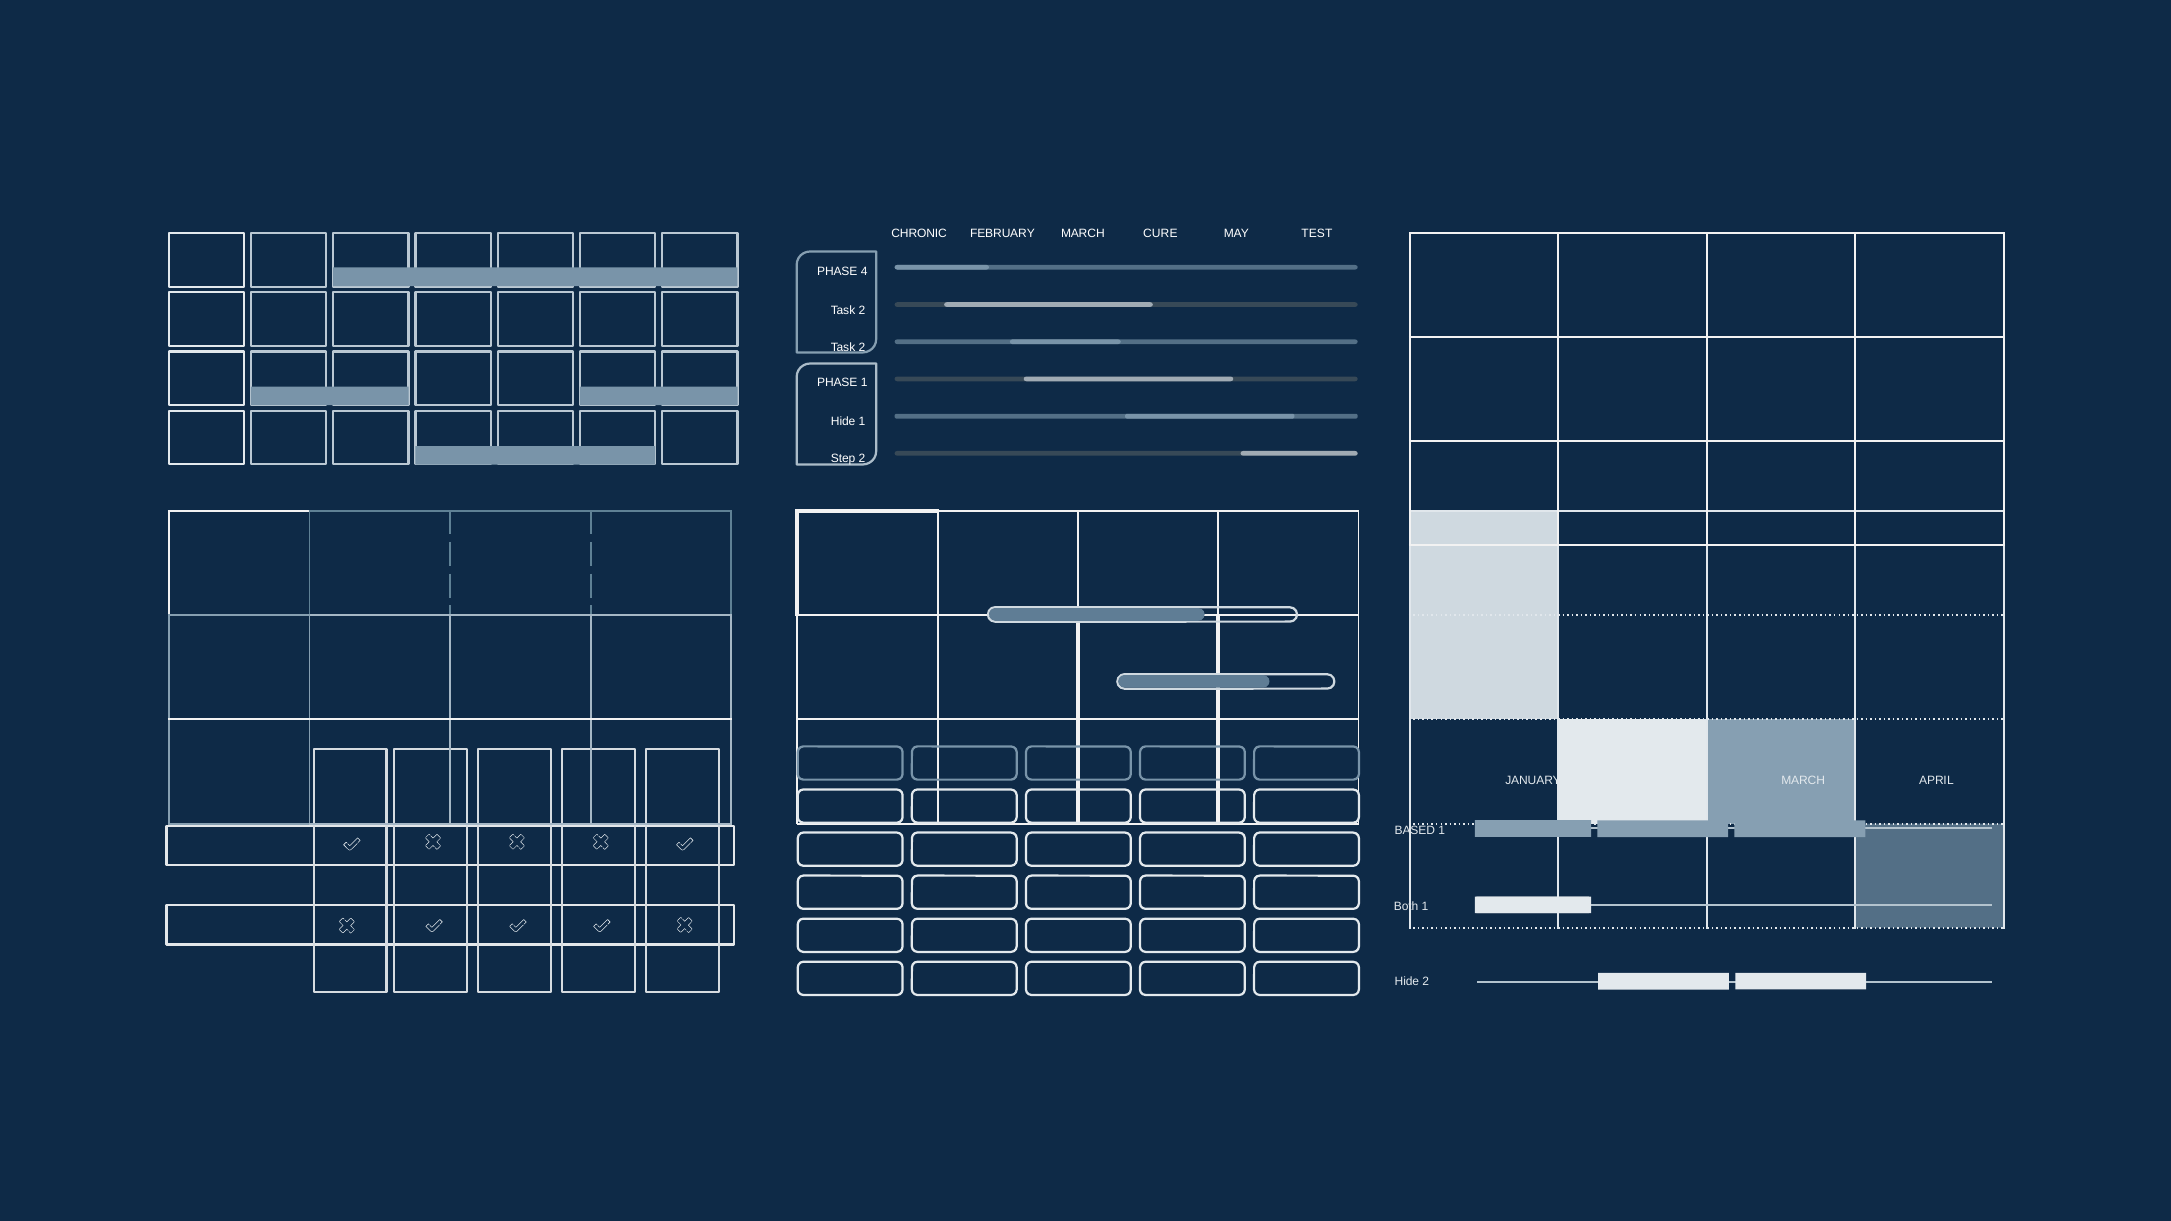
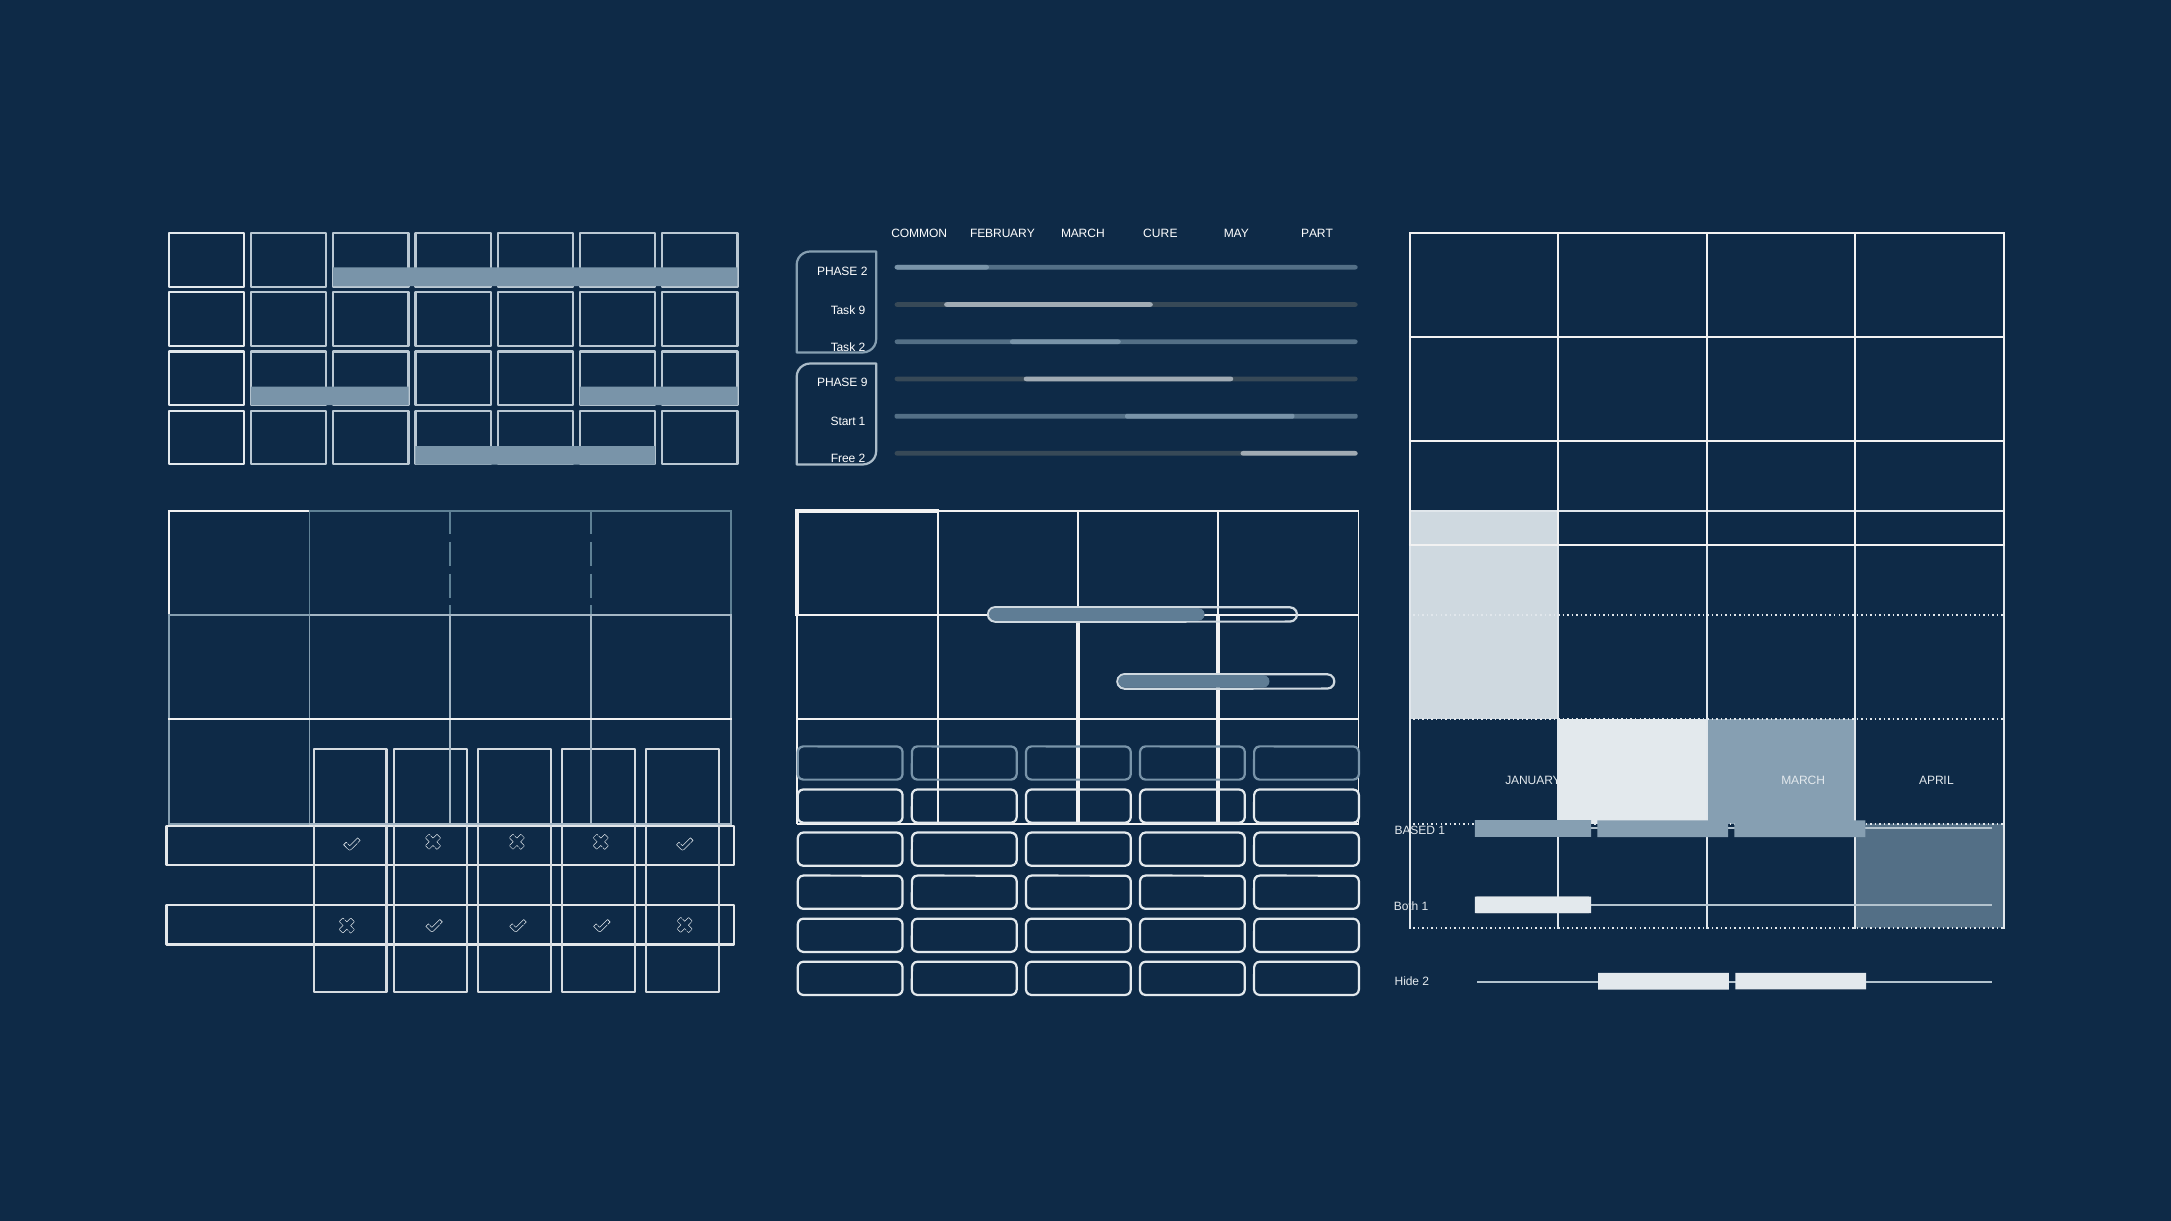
CHRONIC: CHRONIC -> COMMON (919, 234)
TEST: TEST -> PART (1317, 234)
PHASE 4: 4 -> 2 (864, 272)
2: 2 -> 9 (862, 310)
PHASE 1: 1 -> 9 (864, 382)
Hide: Hide -> Start (843, 422)
Step: Step -> Free (843, 459)
